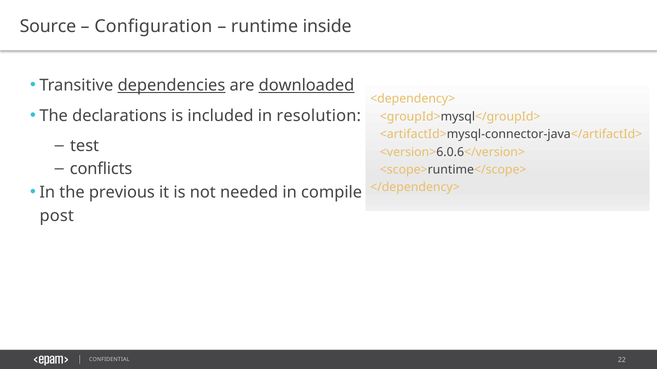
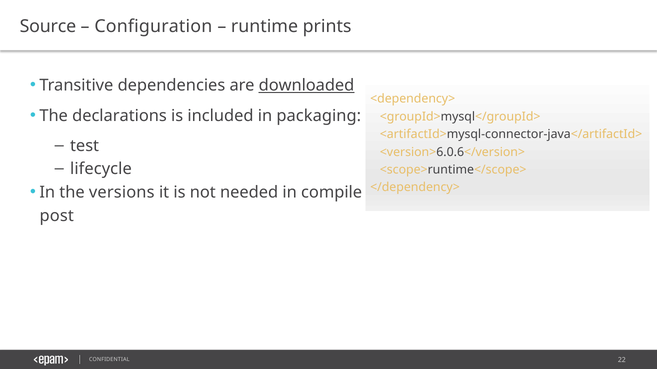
inside: inside -> prints (327, 26)
dependencies underline: present -> none (171, 86)
resolution: resolution -> packaging (319, 116)
conflicts: conflicts -> lifecycle (101, 169)
previous: previous -> versions (122, 193)
